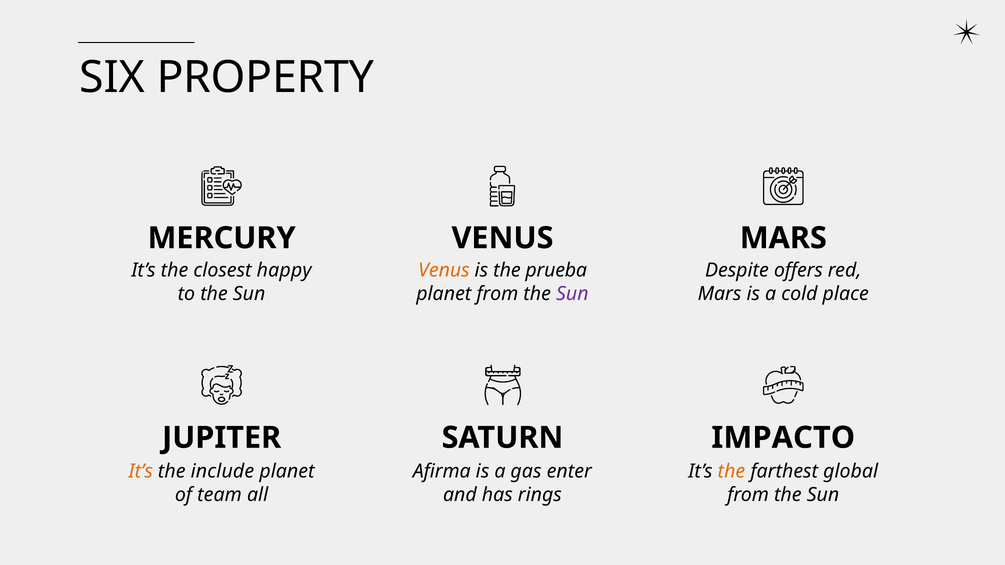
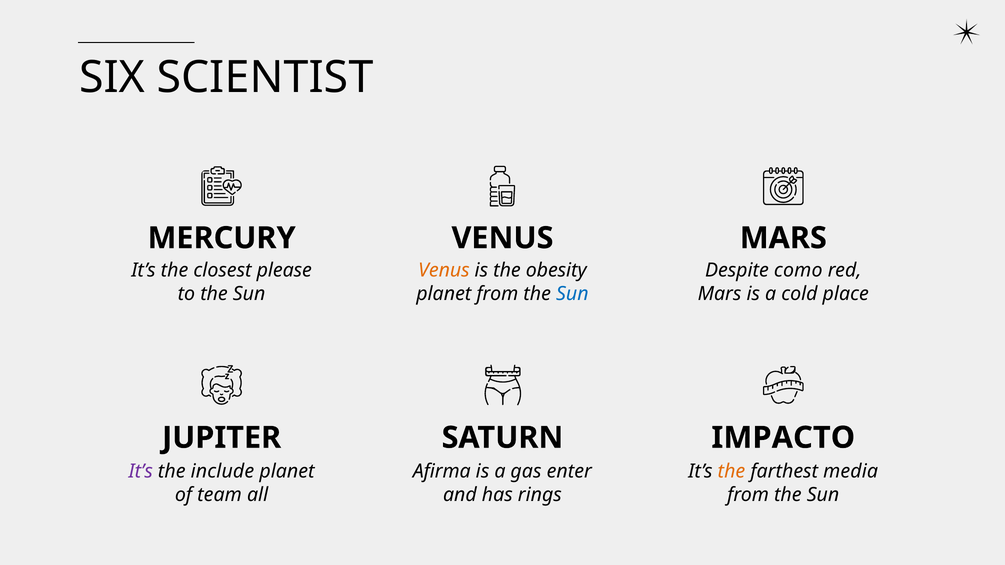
PROPERTY: PROPERTY -> SCIENTIST (265, 78)
happy: happy -> please (284, 270)
prueba: prueba -> obesity (556, 270)
offers: offers -> como (798, 270)
Sun colour: purple -> blue (572, 294)
It’s colour: orange -> purple (141, 472)
global: global -> media (851, 472)
